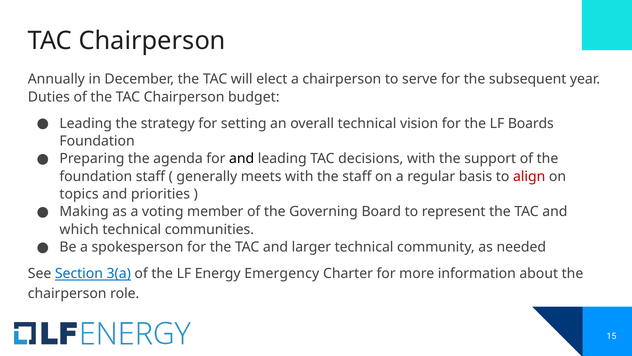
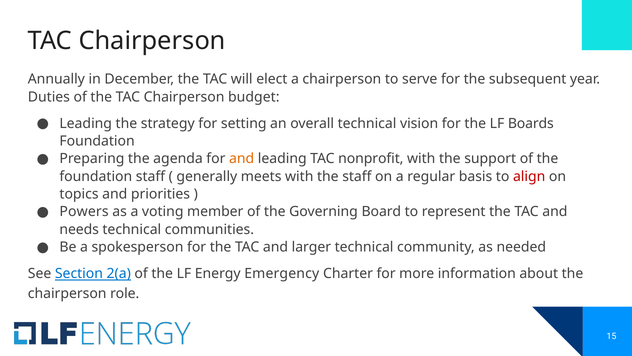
and colour: black -> orange (242, 159)
decisions: decisions -> nonprofit (371, 159)
Making: Making -> Powers (84, 211)
which: which -> needs (79, 229)
3(a: 3(a -> 2(a (119, 273)
